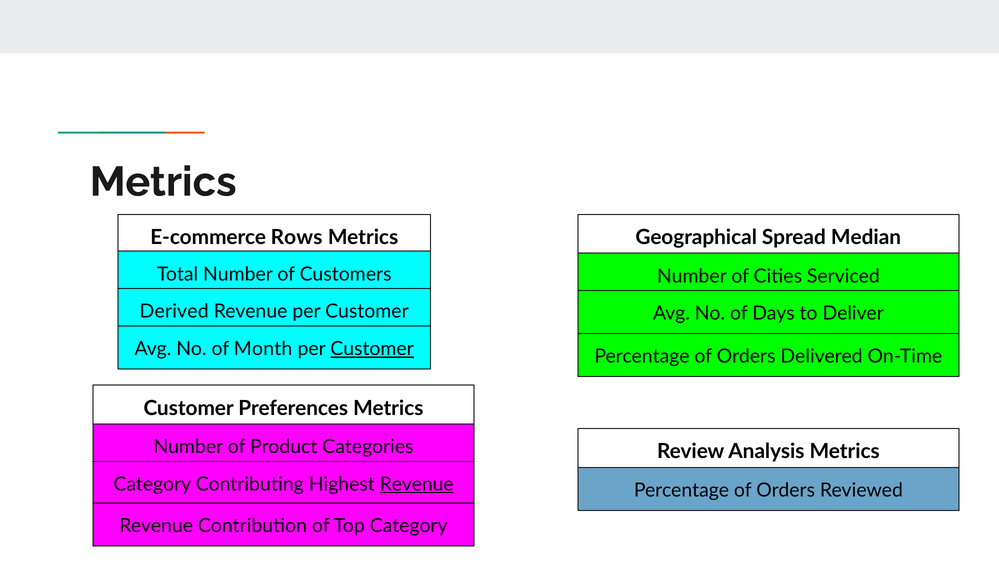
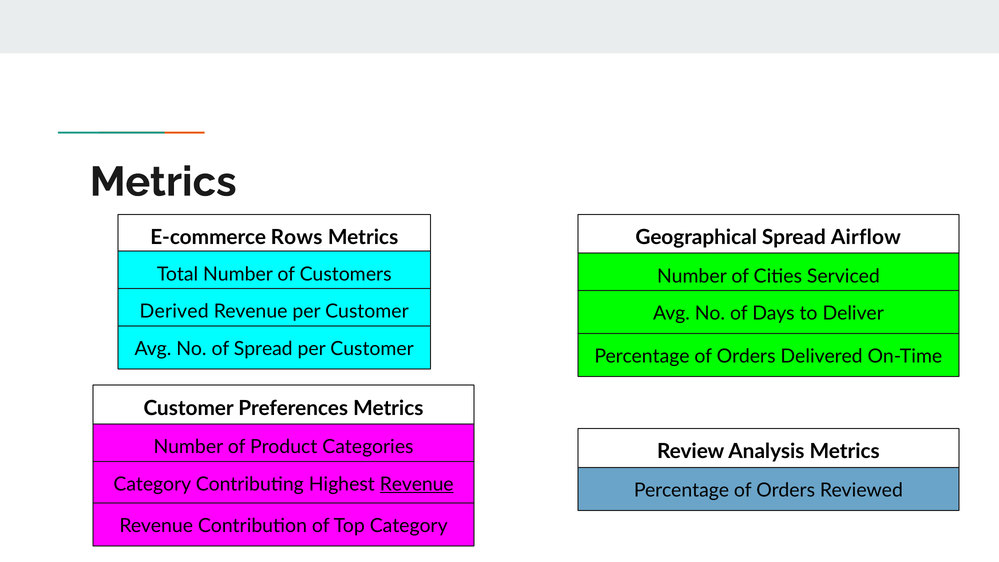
Median: Median -> Airflow (866, 237)
of Month: Month -> Spread (263, 349)
Customer underline: present -> none (372, 349)
